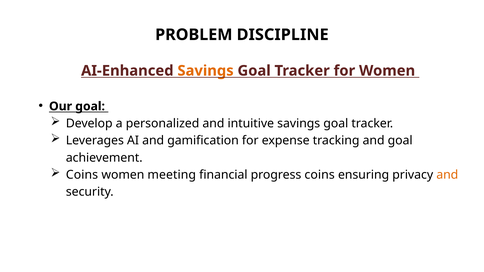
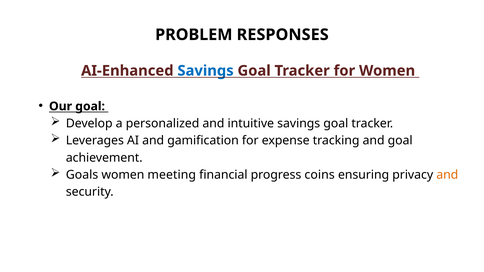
DISCIPLINE: DISCIPLINE -> RESPONSES (283, 35)
Savings colour: orange -> blue (206, 71)
Coins: Coins -> Goals (82, 175)
